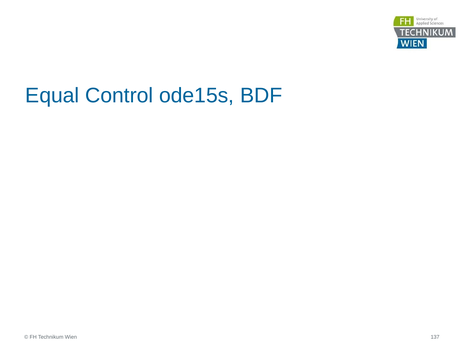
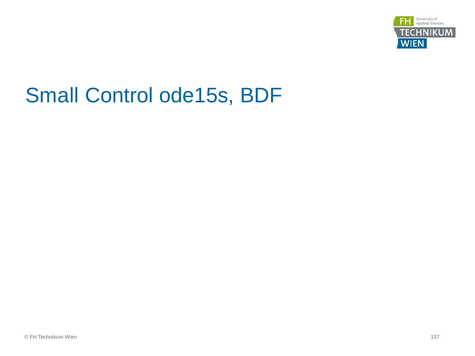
Equal: Equal -> Small (52, 96)
